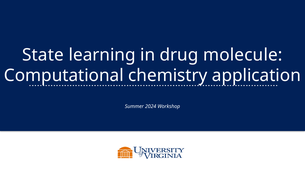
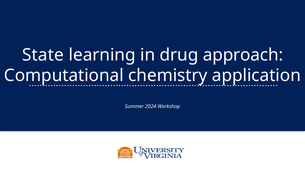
molecule: molecule -> approach (243, 55)
